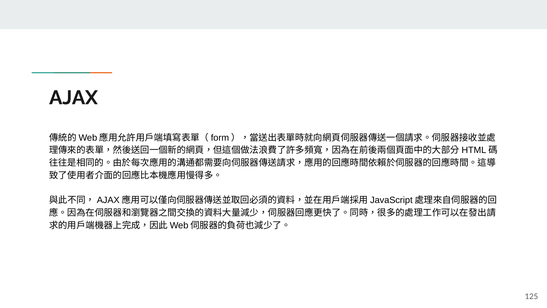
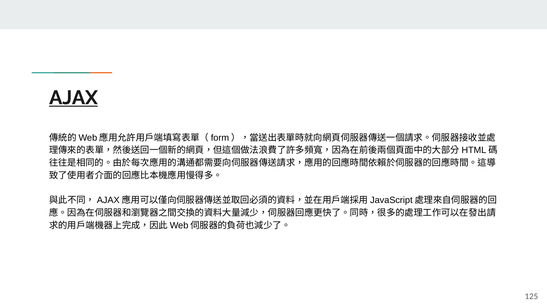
AJAX underline: none -> present (73, 98)
